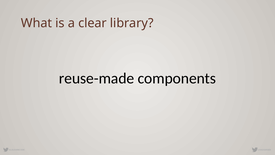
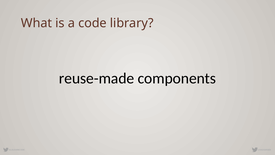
clear: clear -> code (92, 23)
